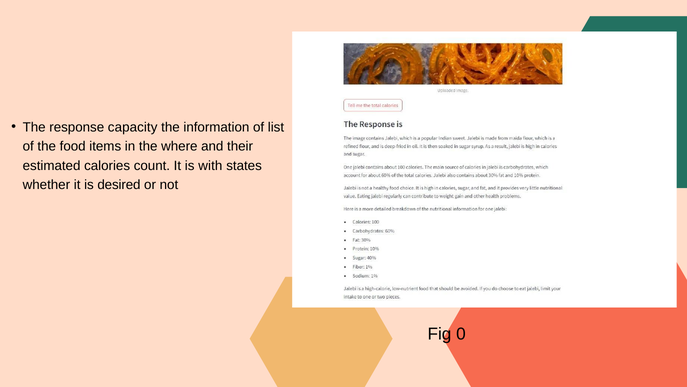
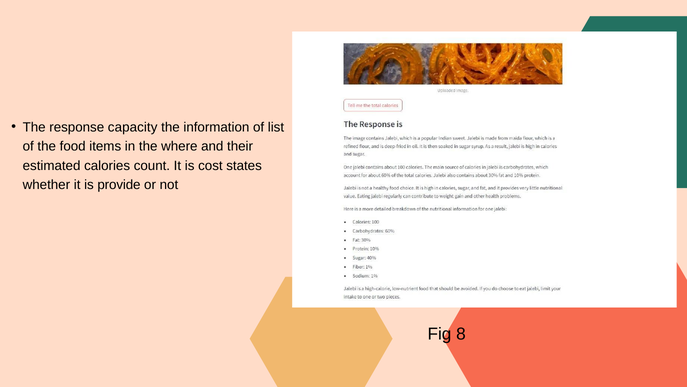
with: with -> cost (210, 165)
desired: desired -> provide (119, 185)
0: 0 -> 8 (461, 333)
